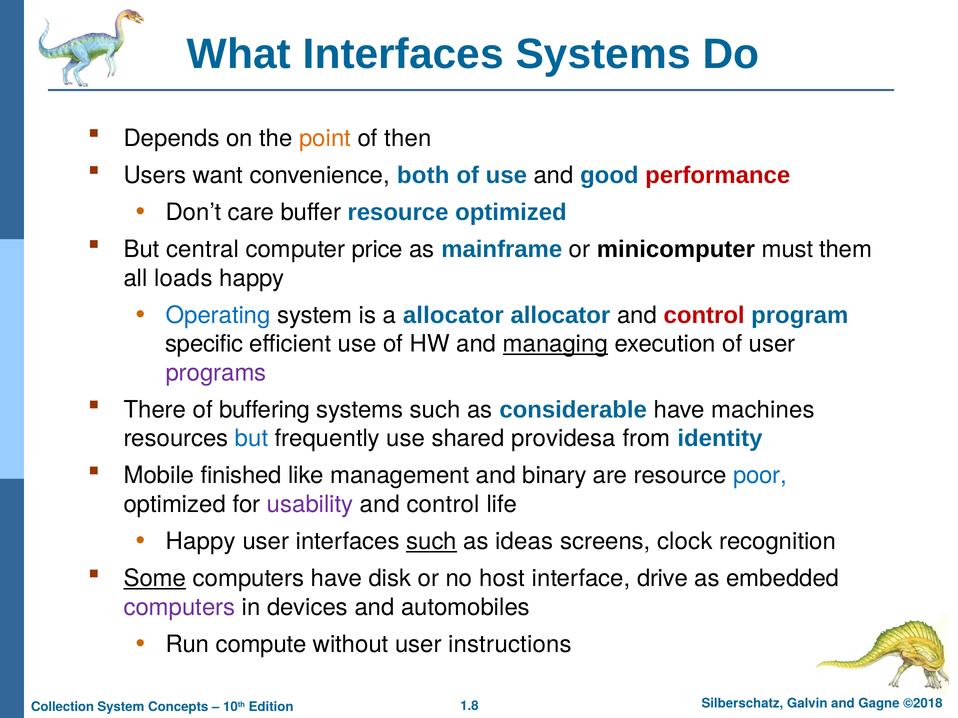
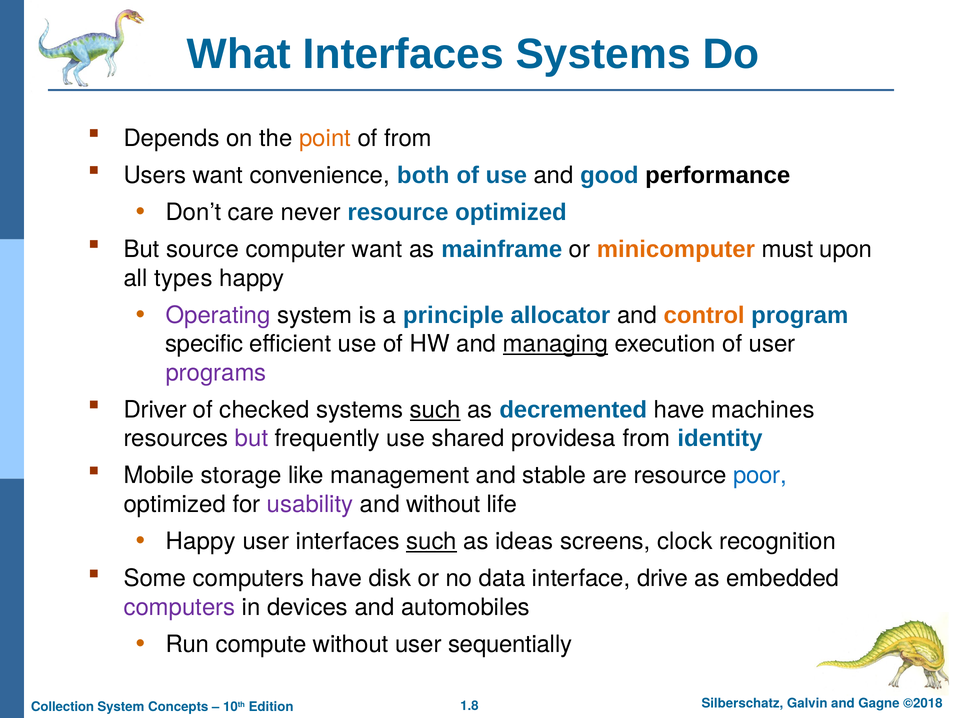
of then: then -> from (408, 138)
performance colour: red -> black (718, 175)
buffer: buffer -> never (311, 212)
central: central -> source (203, 250)
computer price: price -> want (377, 250)
minicomputer colour: black -> orange (676, 250)
them: them -> upon (846, 250)
loads: loads -> types (183, 278)
Operating colour: blue -> purple (218, 315)
a allocator: allocator -> principle (453, 315)
control colour: red -> orange (704, 315)
There: There -> Driver (155, 410)
buffering: buffering -> checked (264, 410)
such underline: none -> present (435, 410)
considerable: considerable -> decremented (573, 410)
but colour: blue -> purple (252, 439)
finished: finished -> storage (241, 476)
binary: binary -> stable (554, 476)
control: control -> without (443, 505)
Some underline: present -> none (155, 579)
host: host -> data (502, 579)
instructions: instructions -> sequentially (510, 645)
